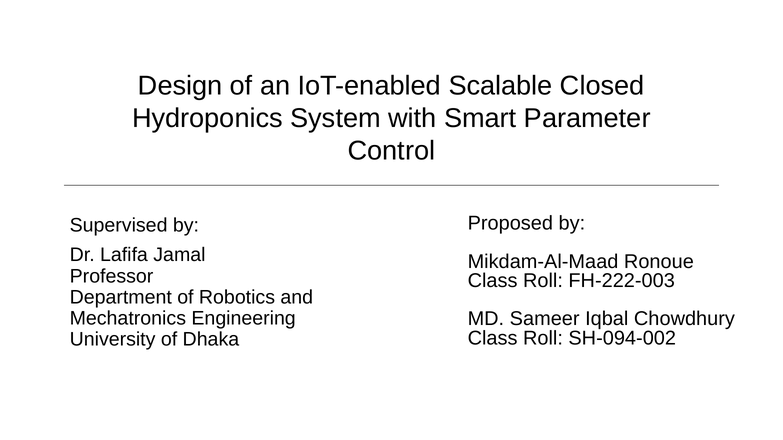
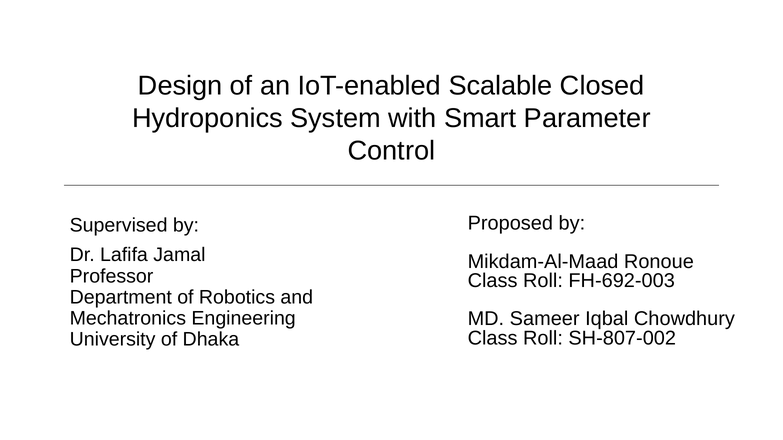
FH-222-003: FH-222-003 -> FH-692-003 (622, 281)
SH-094-002: SH-094-002 -> SH-807-002 (622, 338)
